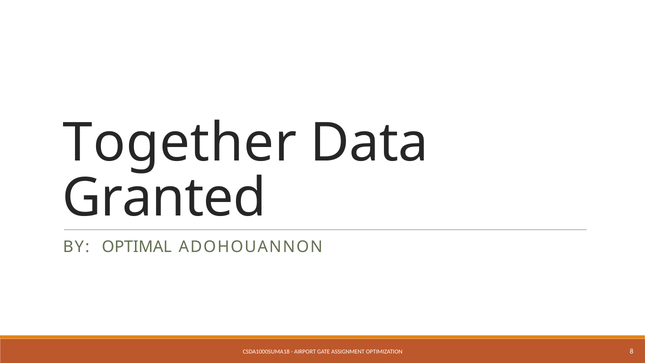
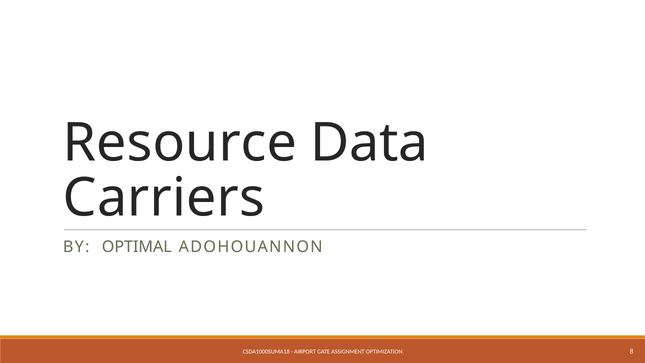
Together: Together -> Resource (180, 143)
Granted: Granted -> Carriers (164, 198)
